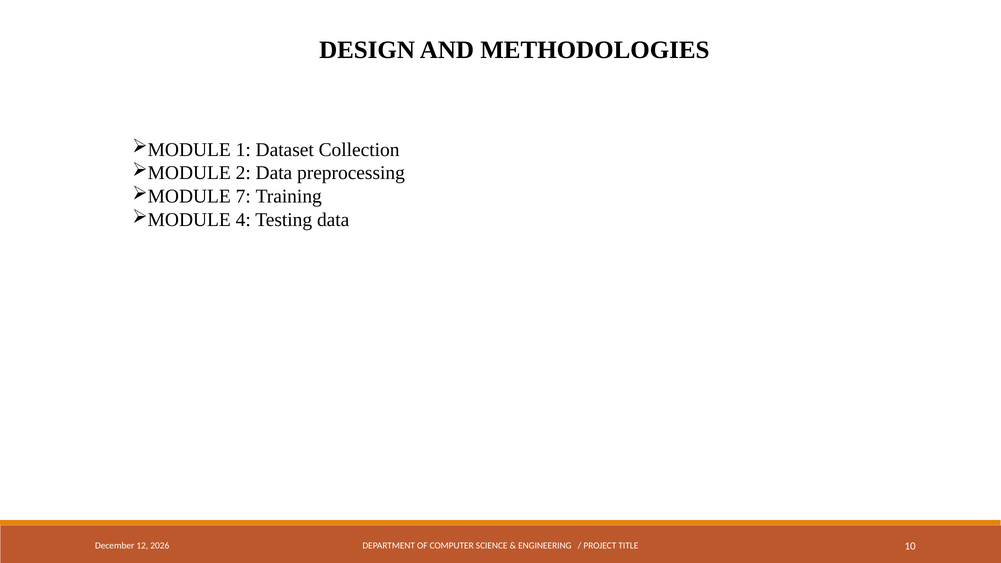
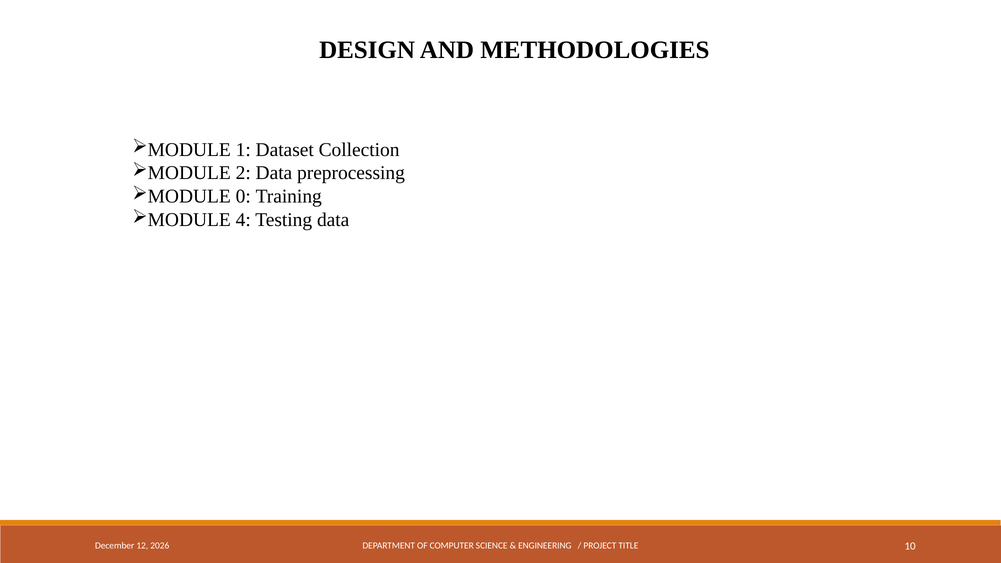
7: 7 -> 0 (243, 196)
